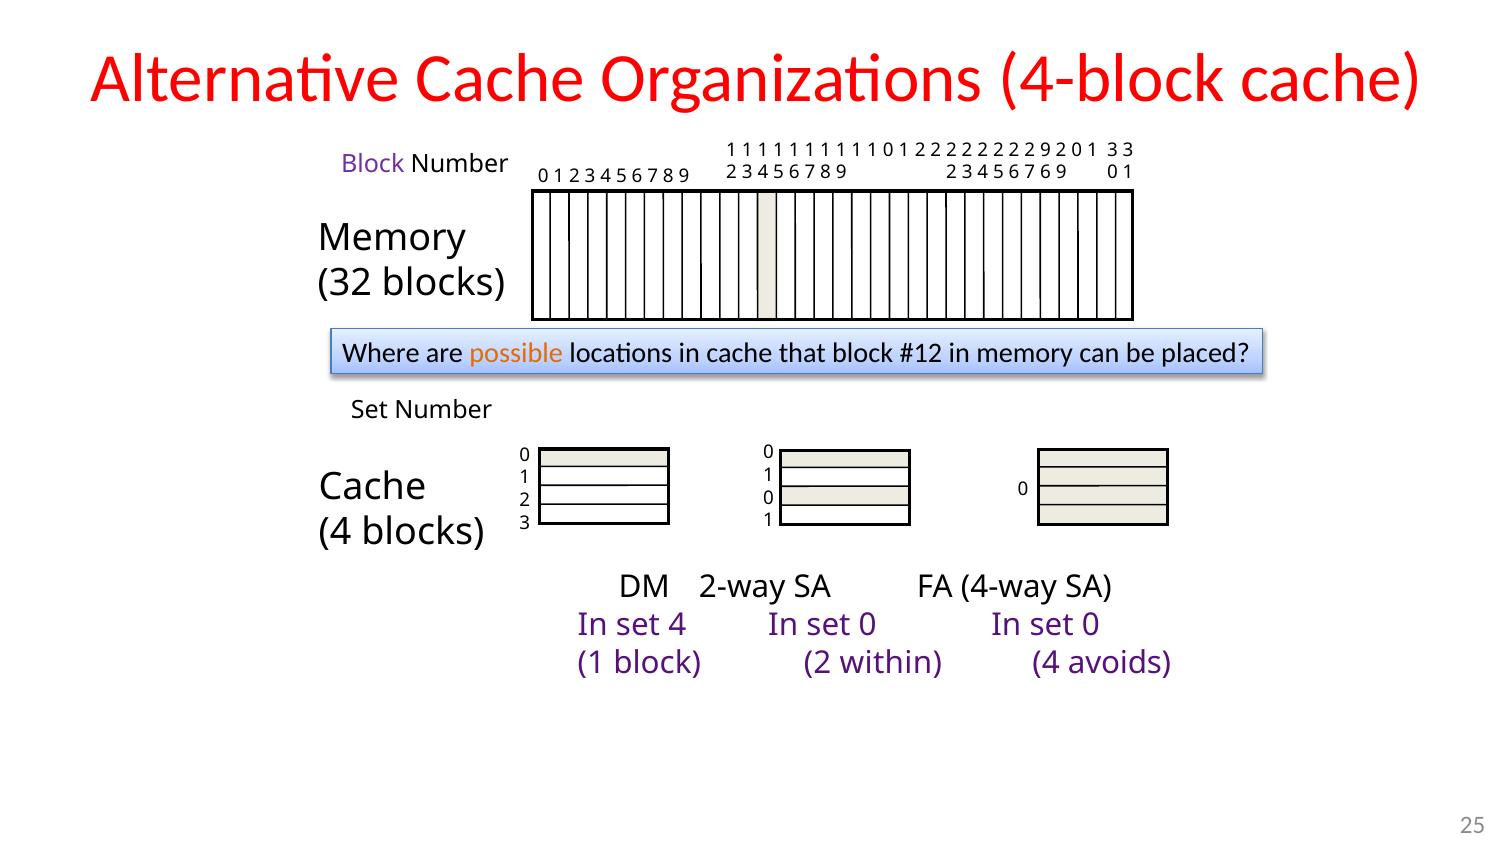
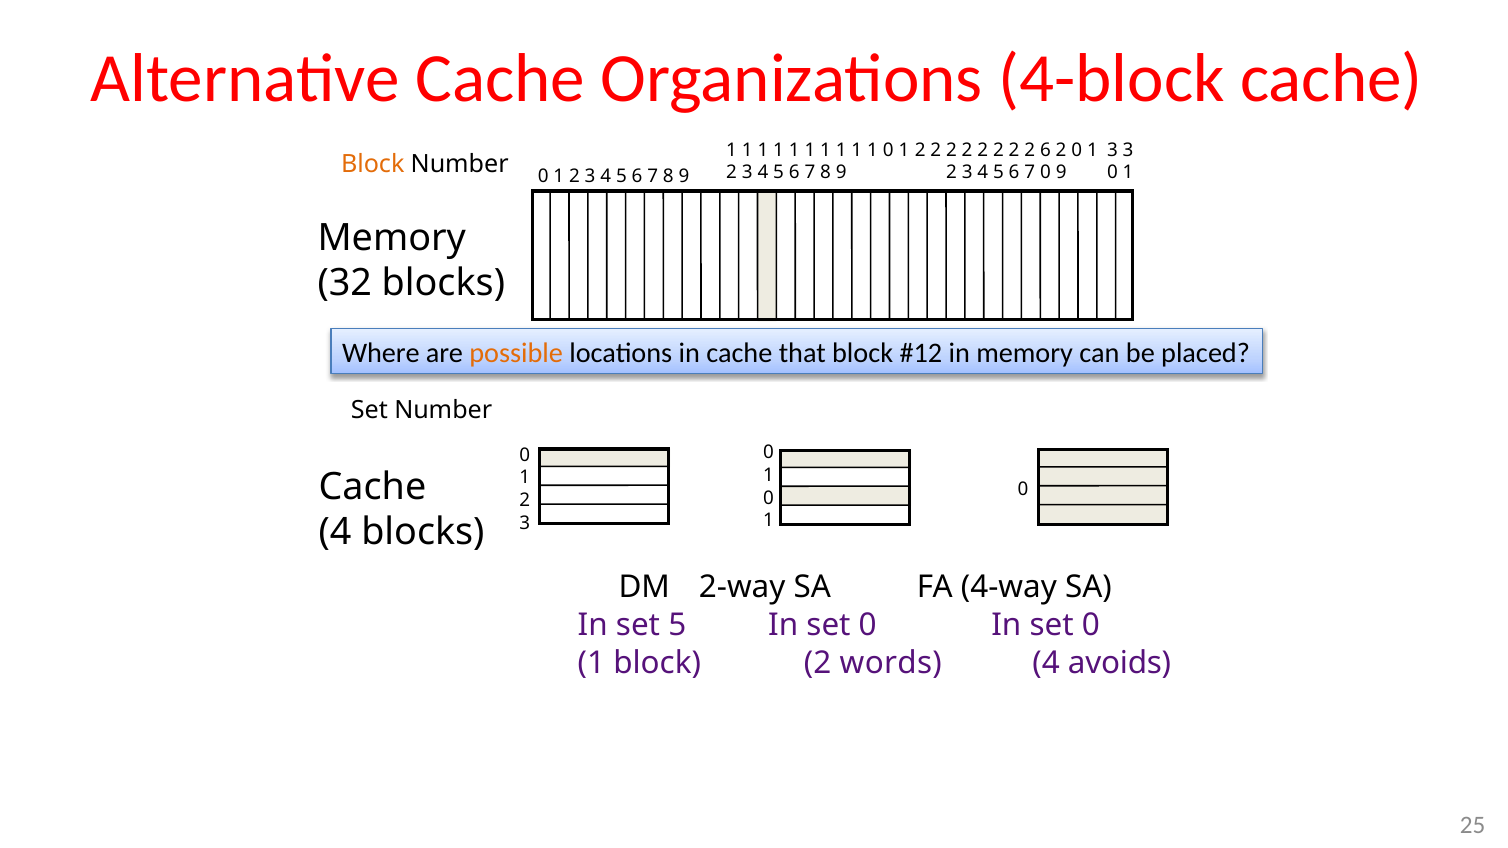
2 9: 9 -> 6 (1045, 150)
Block colour: purple -> orange (373, 165)
7 6: 6 -> 0 (1045, 173)
set 4: 4 -> 5 (677, 625)
within: within -> words (891, 663)
